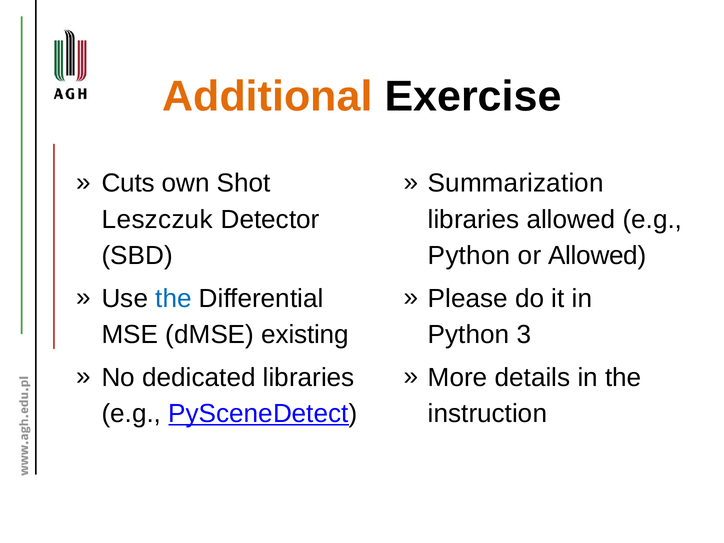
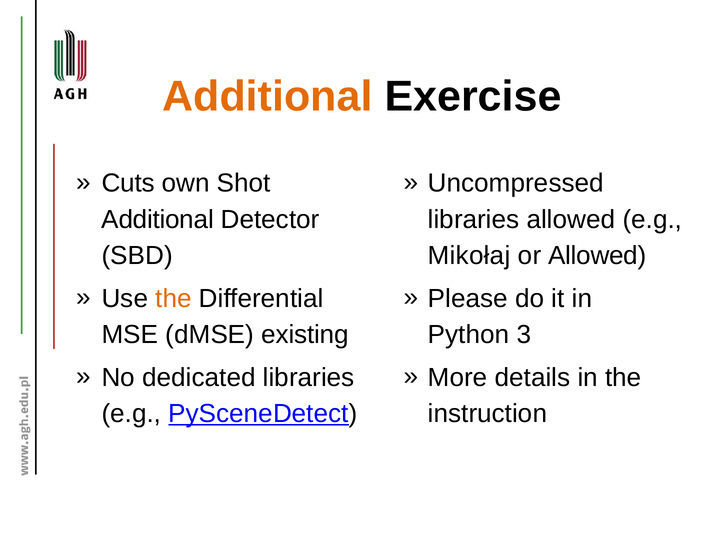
Summarization: Summarization -> Uncompressed (516, 183)
Leszczuk: Leszczuk -> Additional (158, 219)
Python: Python -> Mikołaj (469, 255)
the colour: blue -> orange (174, 298)
